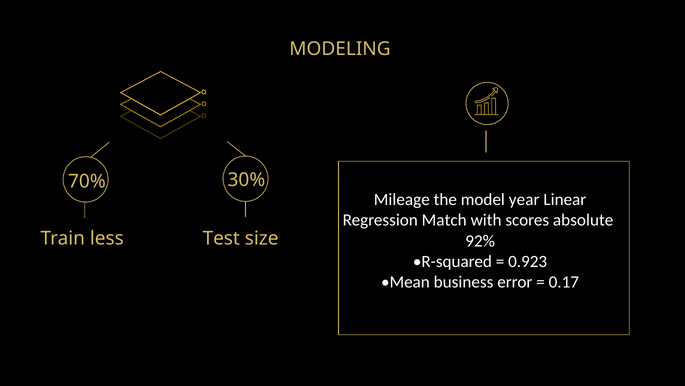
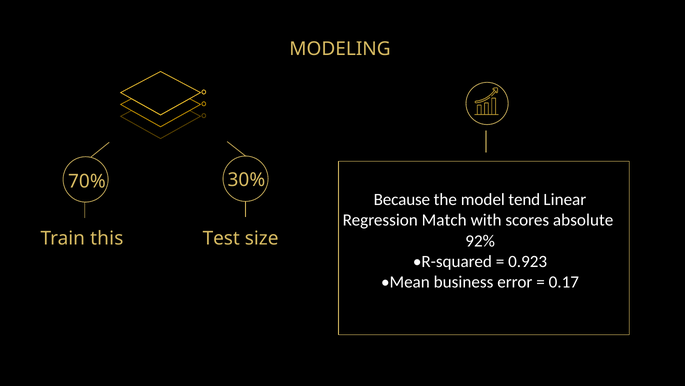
Mileage: Mileage -> Because (402, 199)
year: year -> tend (524, 199)
less: less -> this (107, 238)
